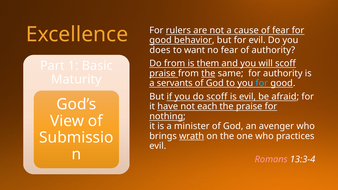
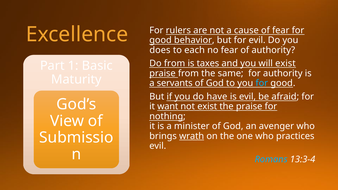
want: want -> each (195, 50)
them: them -> taxes (208, 63)
will scoff: scoff -> exist (285, 63)
the underline: present -> none (208, 73)
do scoff: scoff -> have (217, 97)
have: have -> want (168, 107)
not each: each -> exist (207, 107)
Romans colour: pink -> light blue (271, 159)
